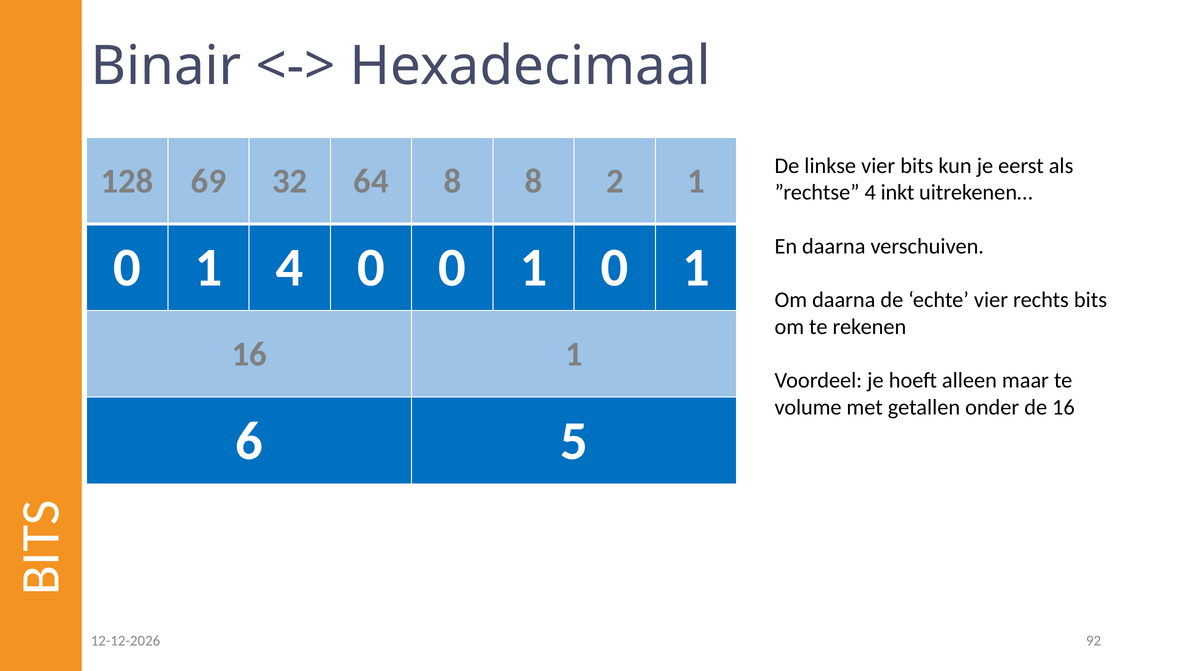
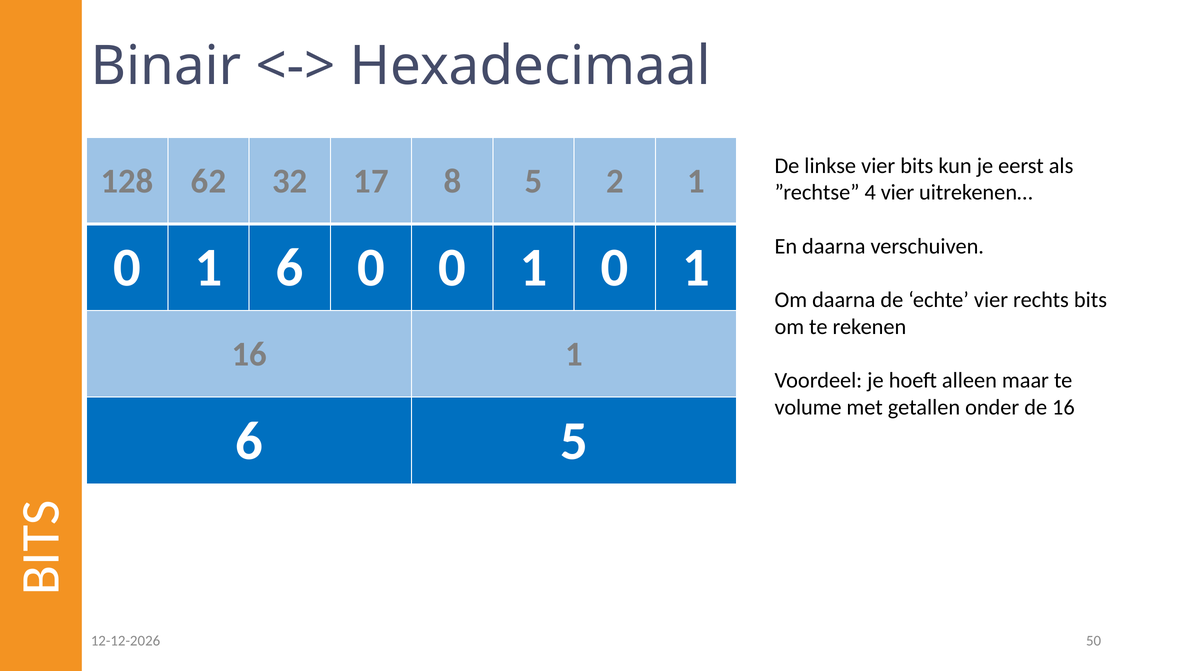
69: 69 -> 62 (209, 181)
64: 64 -> 17 (371, 181)
8 8: 8 -> 5 (534, 181)
4 inkt: inkt -> vier (898, 192)
0 1 4: 4 -> 6 (290, 268)
92: 92 -> 50 (1094, 640)
